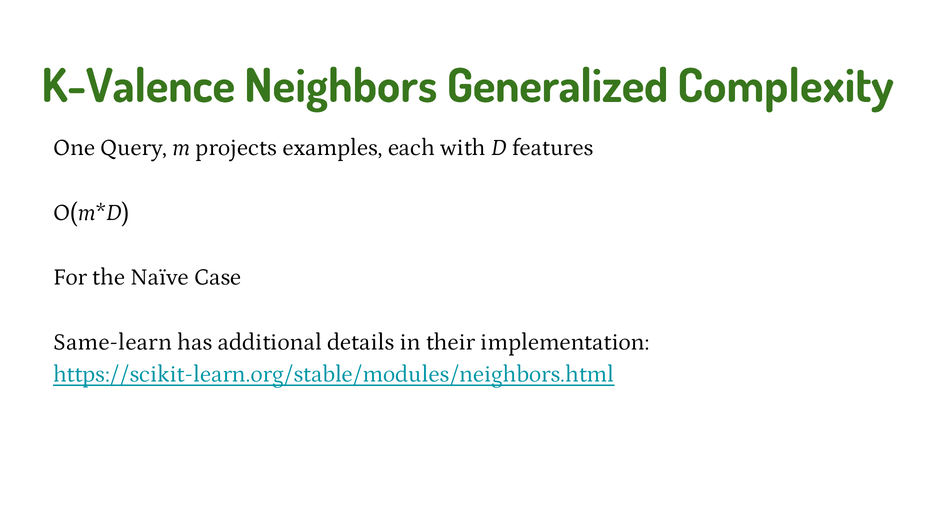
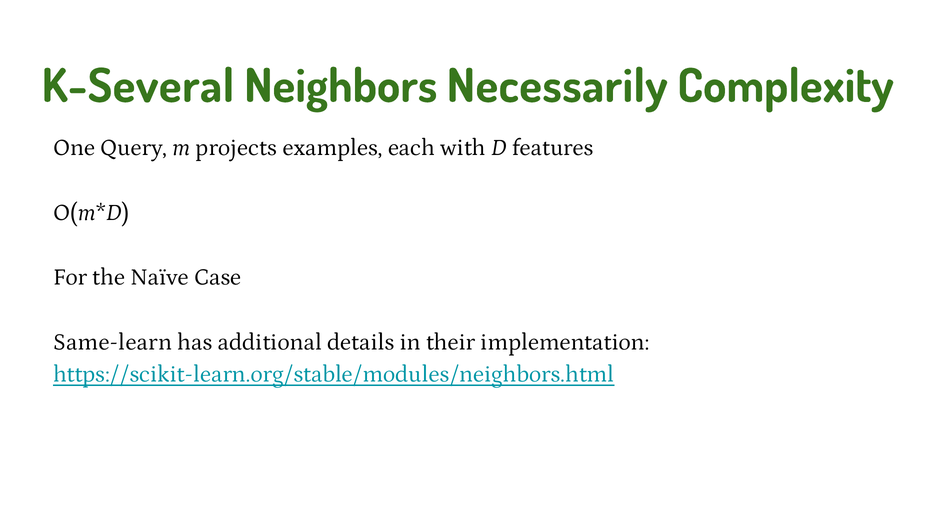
K-Valence: K-Valence -> K-Several (138, 86)
Generalized: Generalized -> Necessarily (557, 86)
